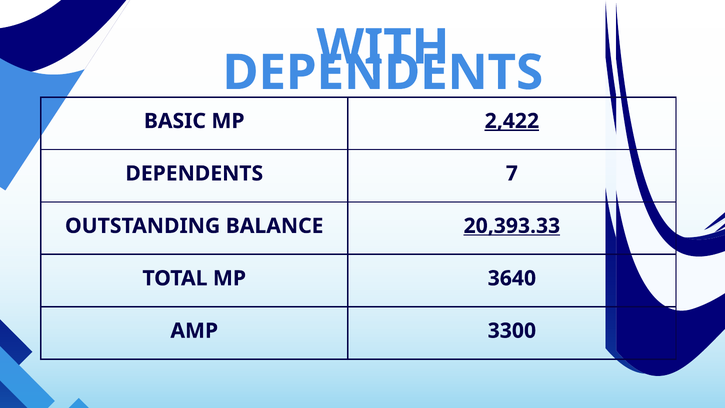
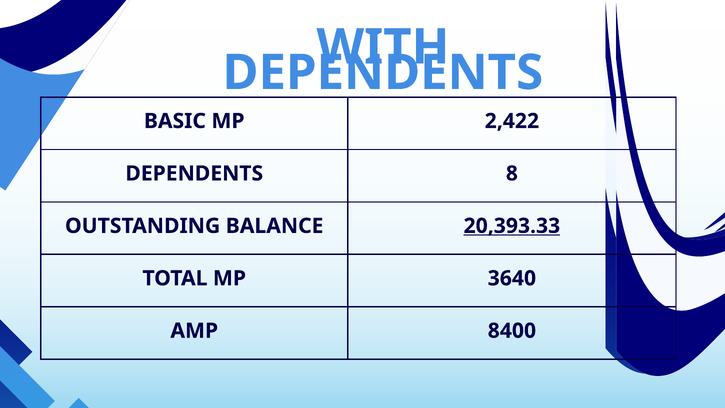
2,422 underline: present -> none (512, 121)
7: 7 -> 8 (512, 173)
3300: 3300 -> 8400 (512, 331)
